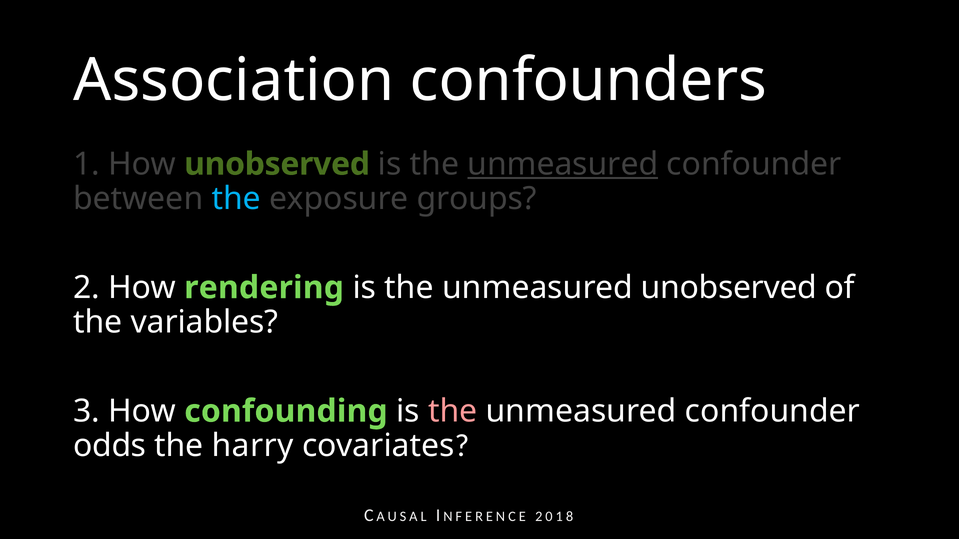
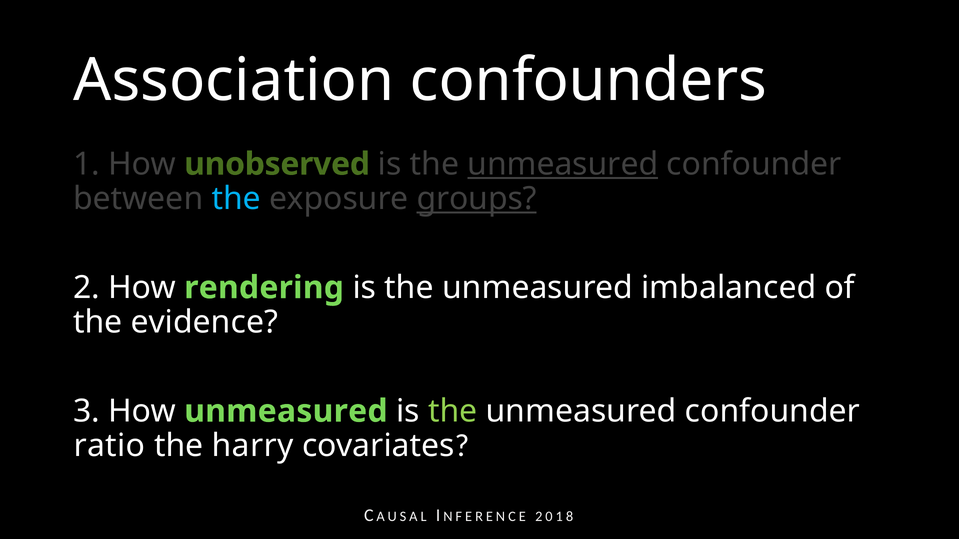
groups underline: none -> present (477, 199)
unmeasured unobserved: unobserved -> imbalanced (729, 288)
variables: variables -> evidence (204, 322)
How confounding: confounding -> unmeasured (286, 412)
the colour: pink -> light green (453, 412)
odds: odds -> ratio (109, 446)
